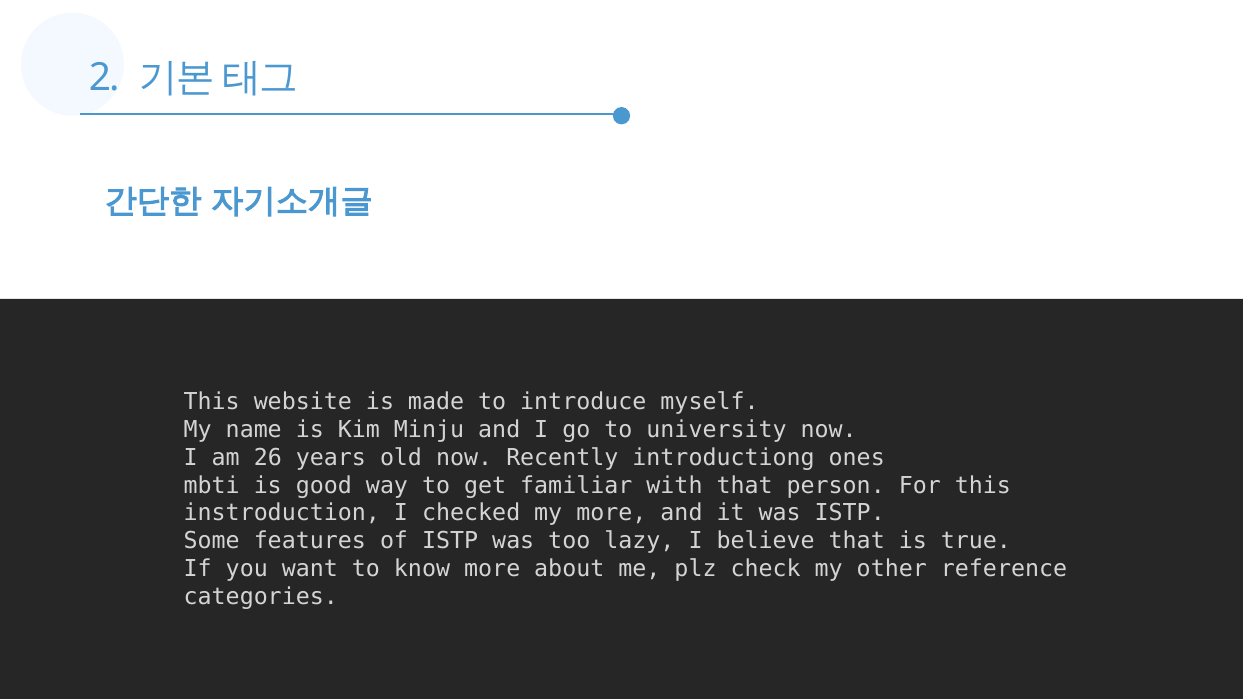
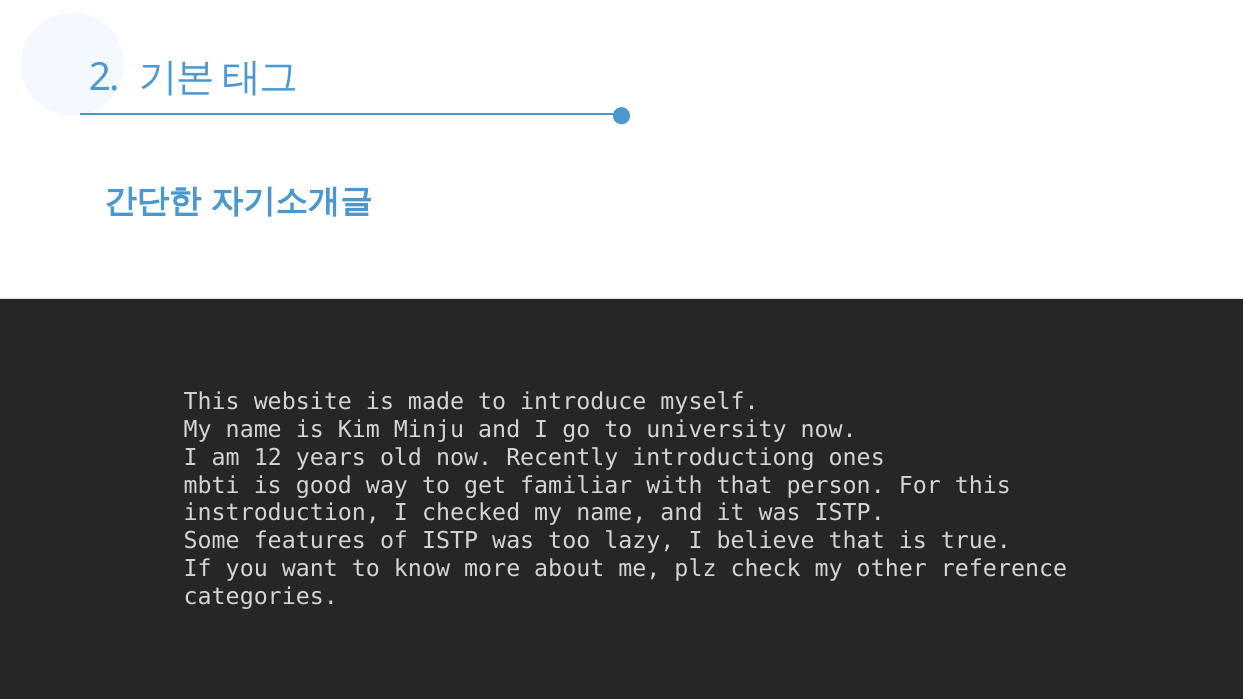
26: 26 -> 12 (268, 457)
checked my more: more -> name (611, 513)
